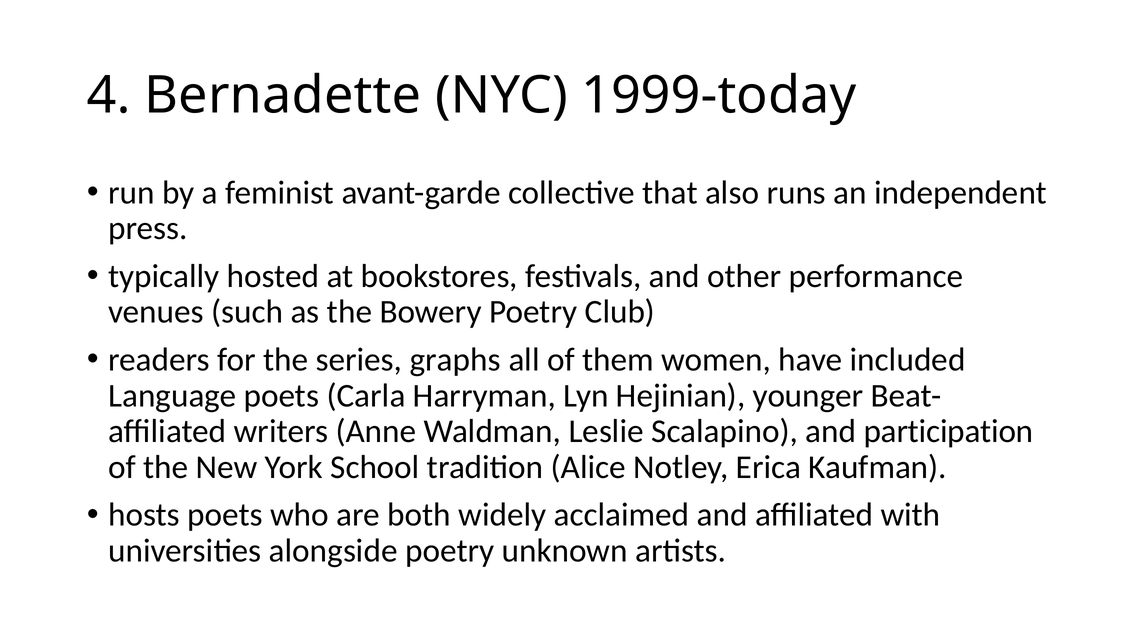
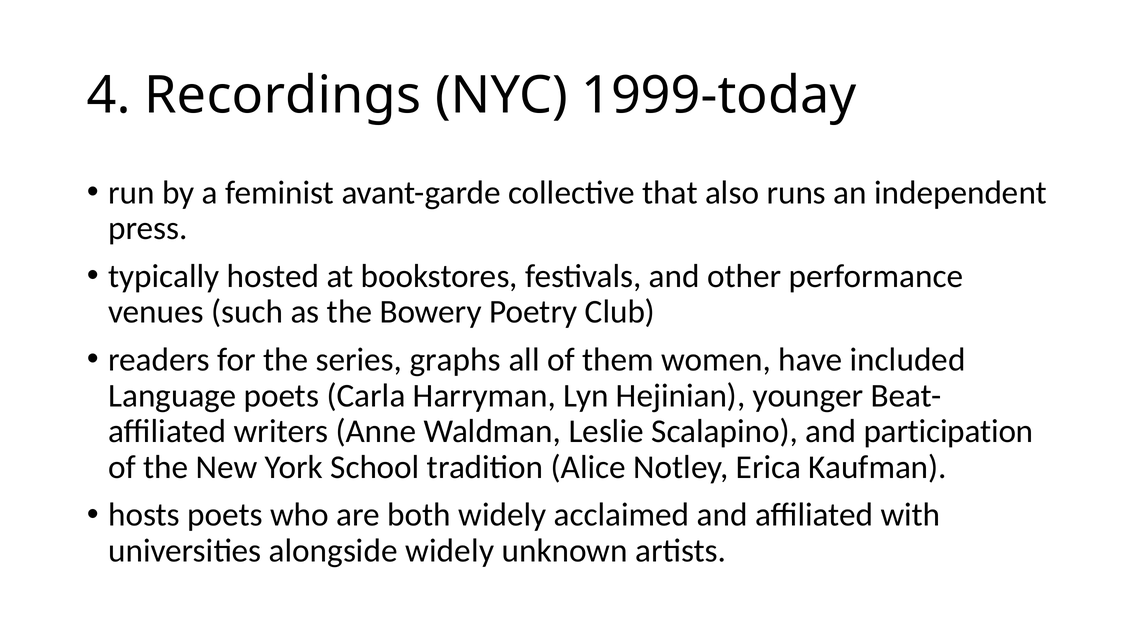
Bernadette: Bernadette -> Recordings (283, 96)
alongside poetry: poetry -> widely (450, 551)
